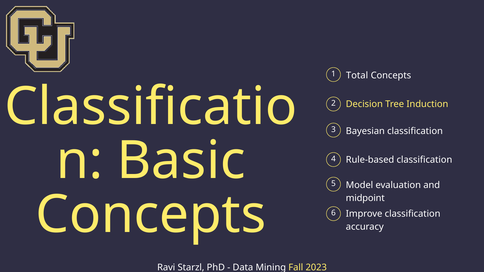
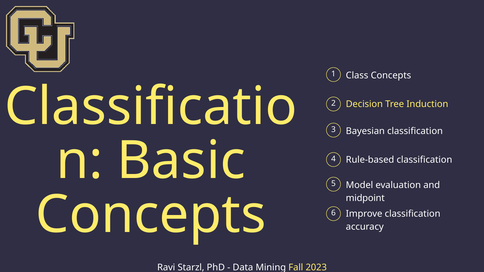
Total: Total -> Class (357, 76)
